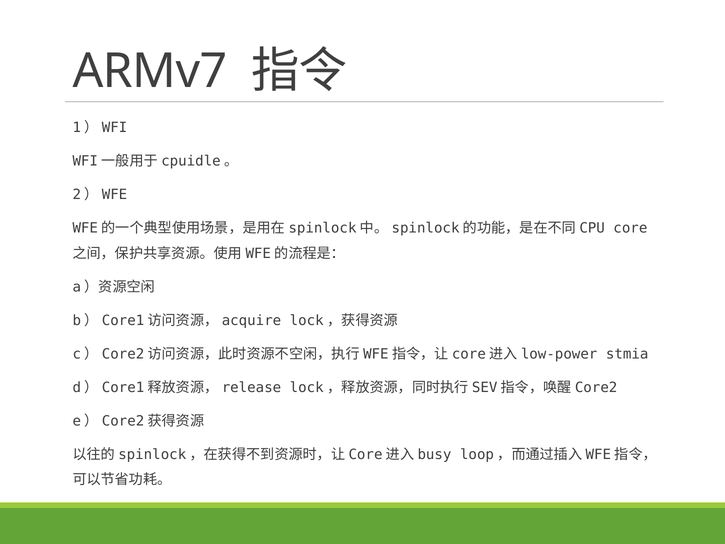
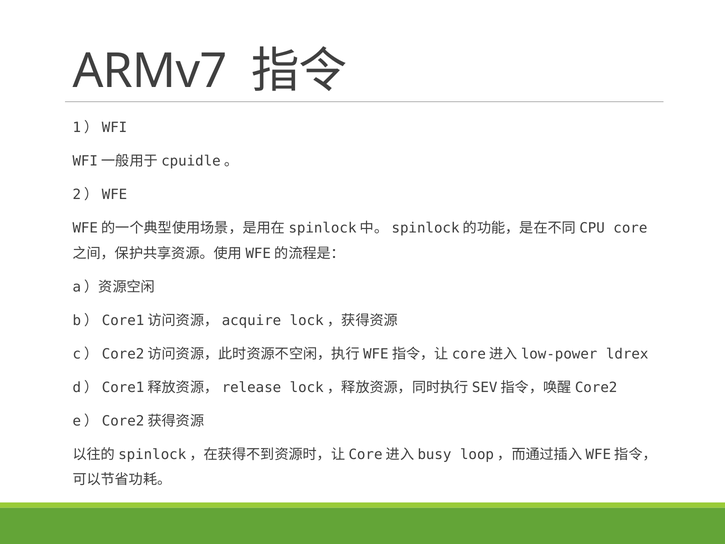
stmia: stmia -> ldrex (627, 354)
